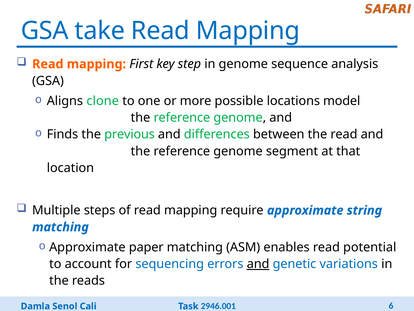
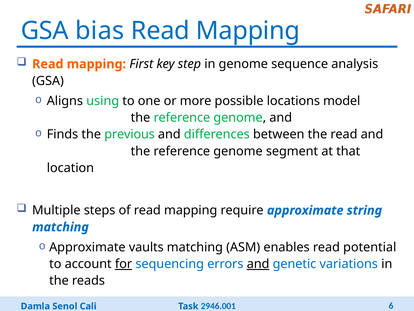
take: take -> bias (100, 31)
clone: clone -> using (103, 101)
paper: paper -> vaults (146, 247)
for underline: none -> present (124, 264)
